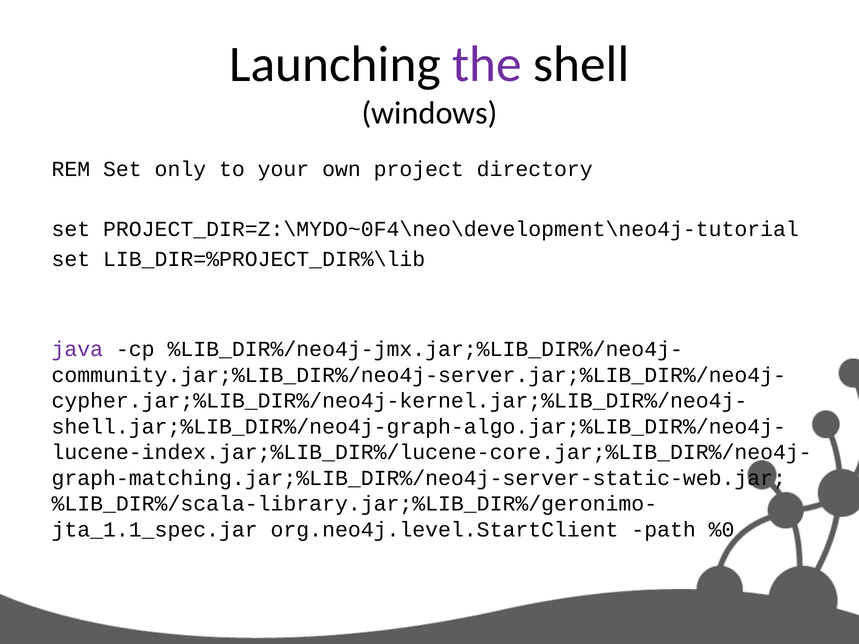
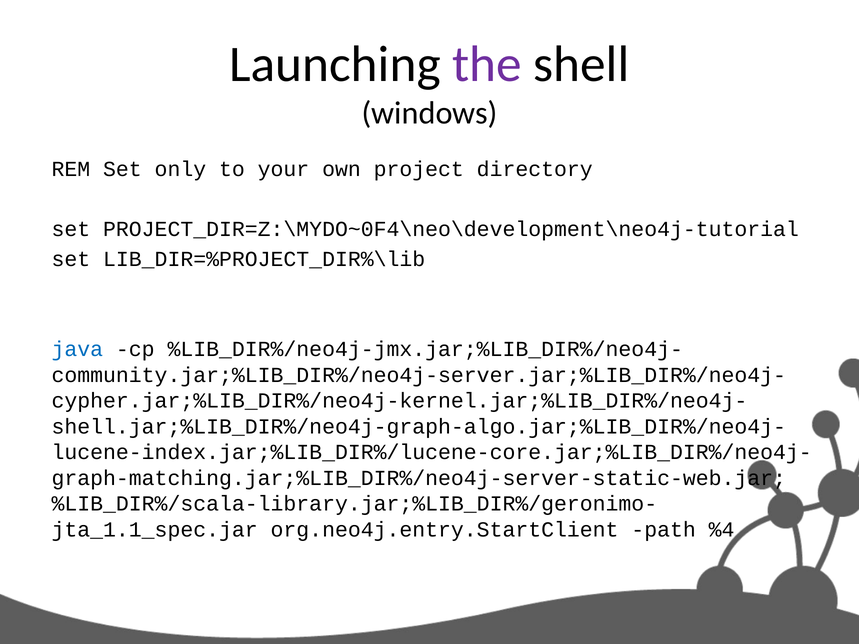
java colour: purple -> blue (77, 349)
org.neo4j.level.StartClient: org.neo4j.level.StartClient -> org.neo4j.entry.StartClient (445, 530)
%0: %0 -> %4 (722, 530)
